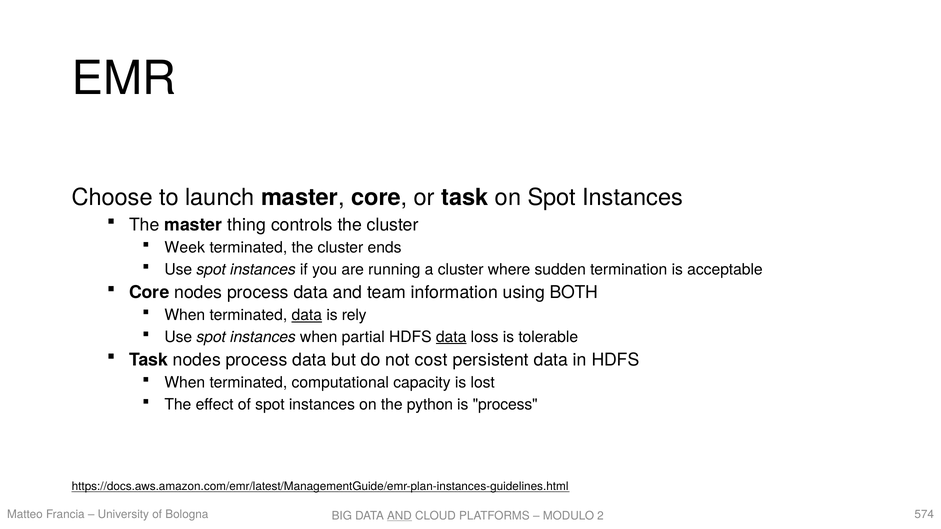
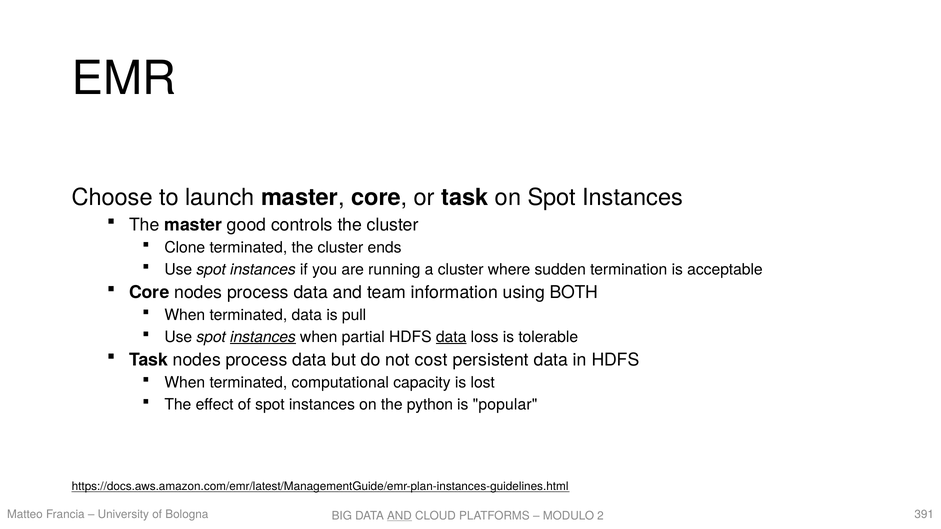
thing: thing -> good (247, 225)
Week: Week -> Clone (185, 248)
data underline: present -> none (307, 315)
rely: rely -> pull (354, 315)
instances underline: none -> present (263, 337)
is process: process -> popular (505, 405)
574: 574 -> 391 (924, 515)
